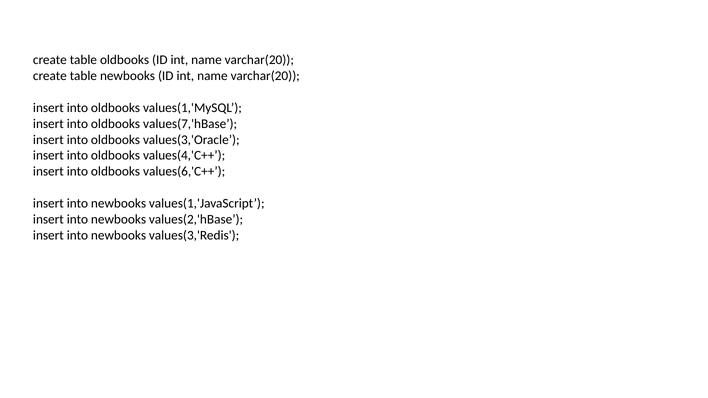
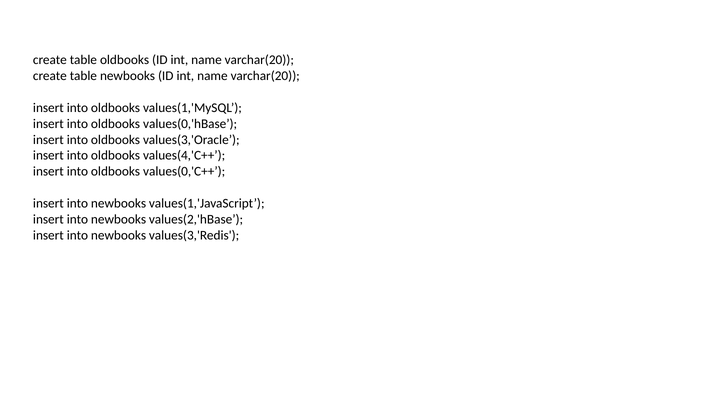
values(7,'hBase: values(7,'hBase -> values(0,'hBase (190, 124)
values(6,'C++: values(6,'C++ -> values(0,'C++ (184, 172)
